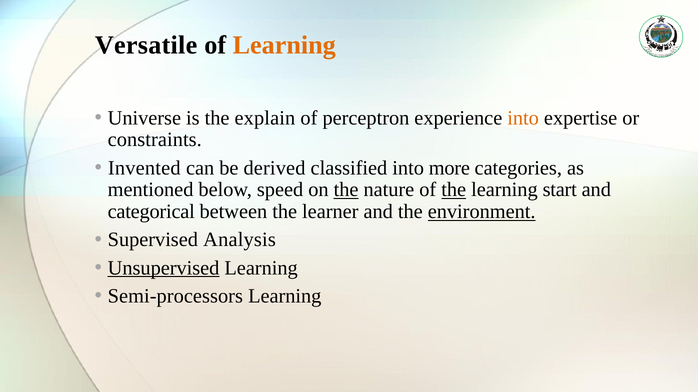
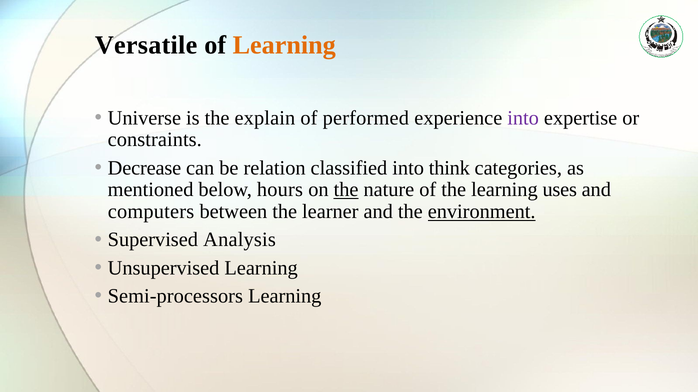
perceptron: perceptron -> performed (366, 118)
into colour: orange -> purple (523, 118)
Invented: Invented -> Decrease (144, 168)
derived: derived -> relation (275, 168)
more: more -> think (449, 168)
speed: speed -> hours (280, 190)
the underline: present -> none (454, 190)
start: start -> uses (560, 190)
categorical: categorical -> computers (151, 212)
Unsupervised underline: present -> none (164, 268)
